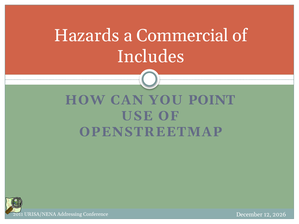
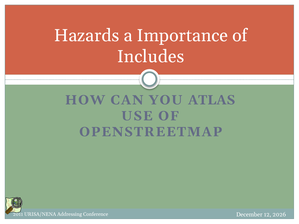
Commercial: Commercial -> Importance (182, 36)
POINT: POINT -> ATLAS (212, 100)
